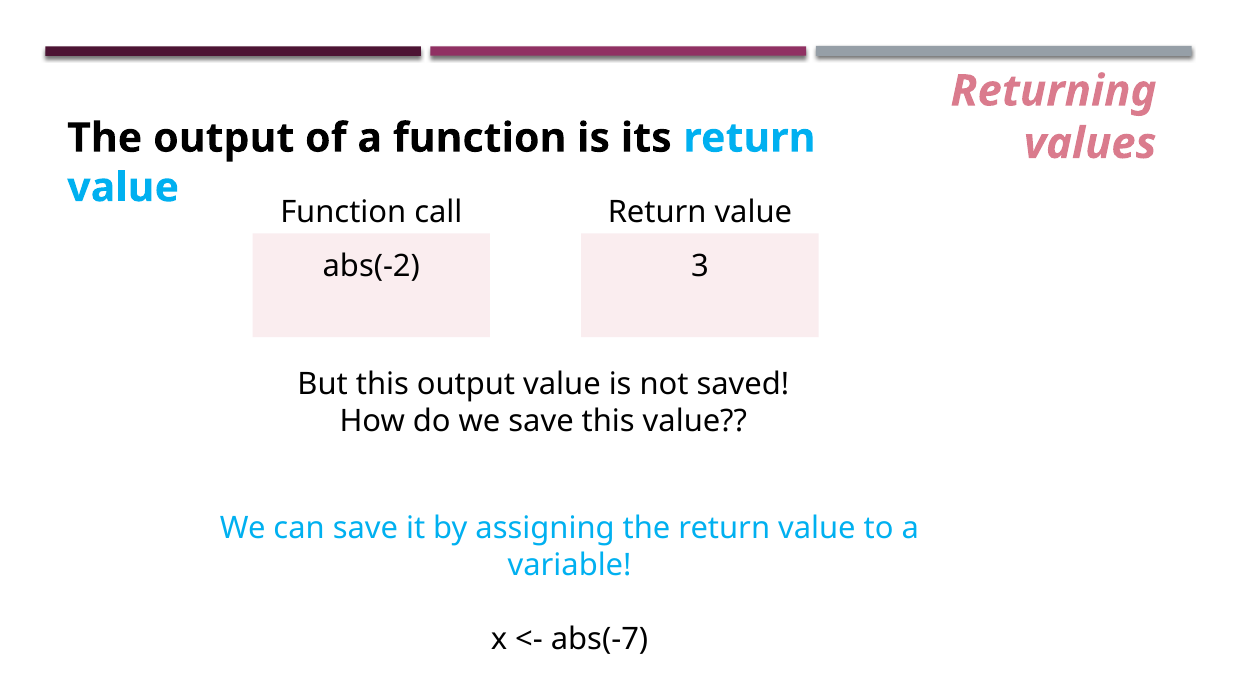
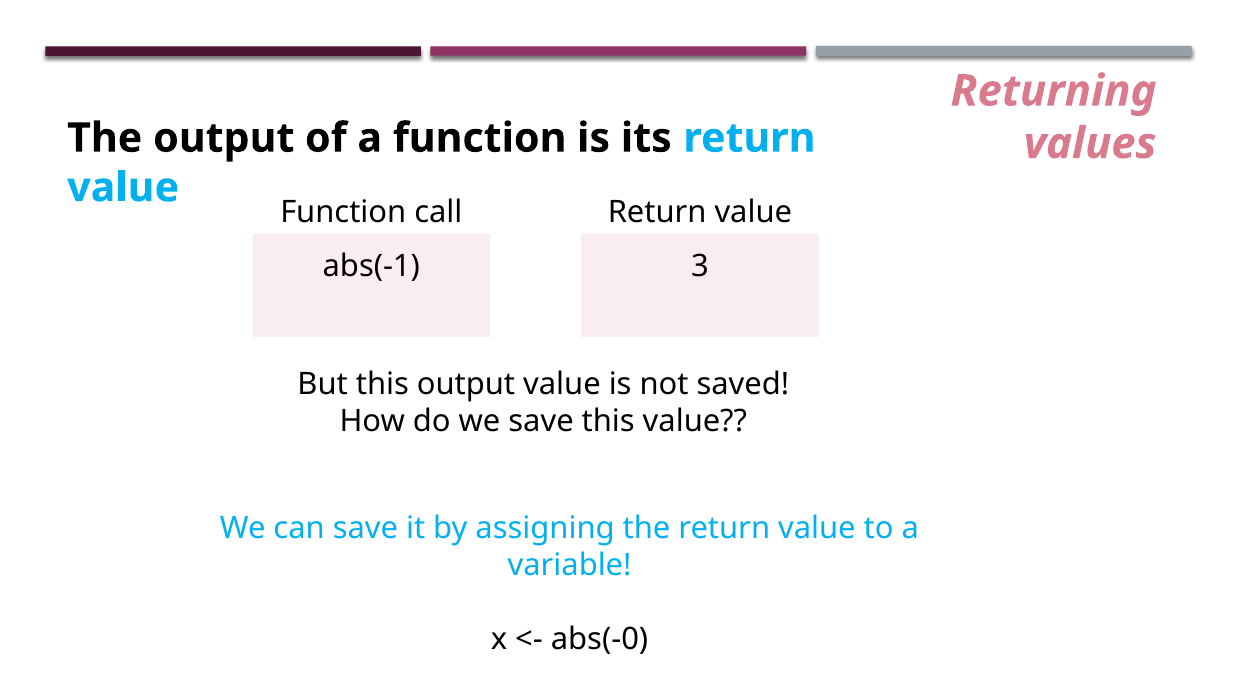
abs(-2: abs(-2 -> abs(-1 (371, 266)
abs(-7: abs(-7 -> abs(-0 (600, 640)
